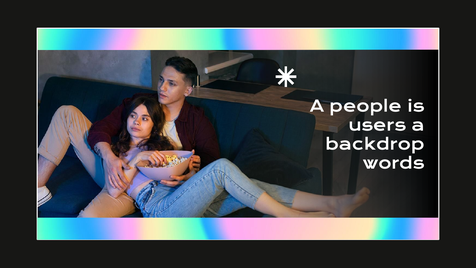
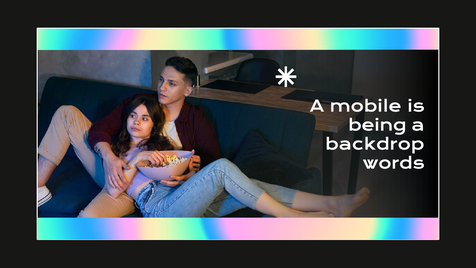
people: people -> mobile (366, 106)
users: users -> being (377, 125)
